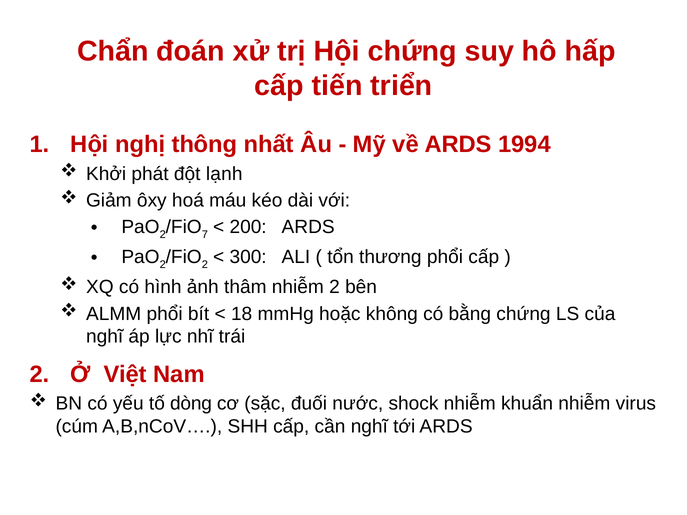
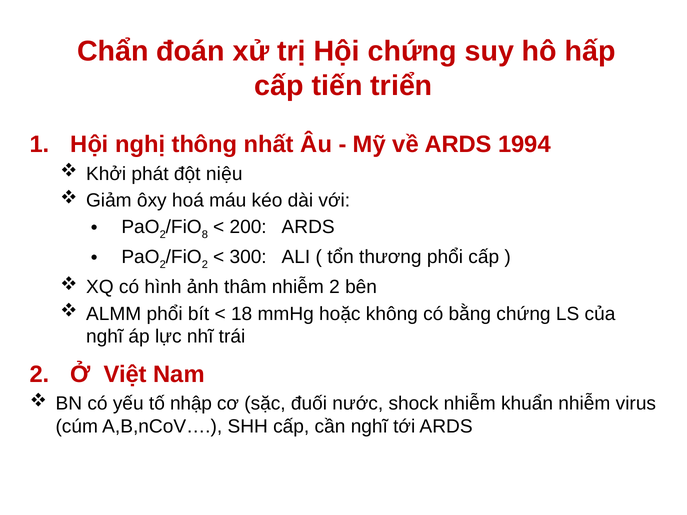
lạnh: lạnh -> niệu (224, 174)
7: 7 -> 8 (205, 235)
dòng: dòng -> nhập (191, 404)
